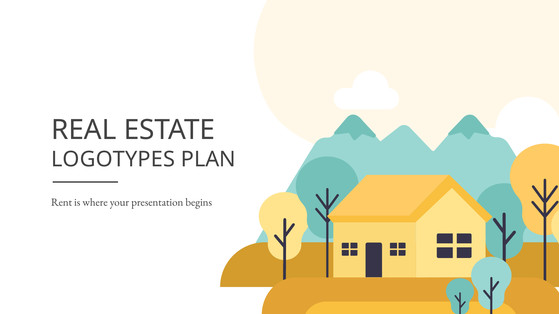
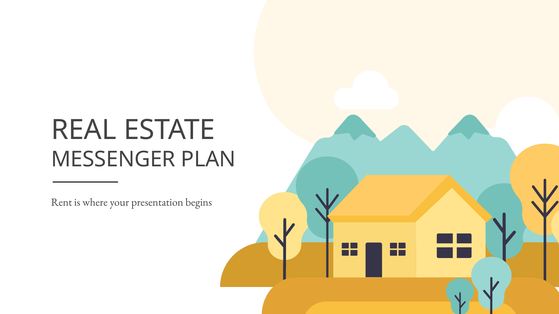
LOGOTYPES: LOGOTYPES -> MESSENGER (113, 160)
